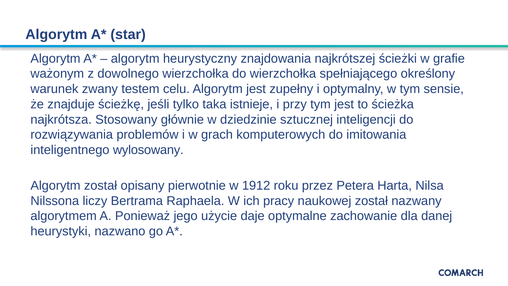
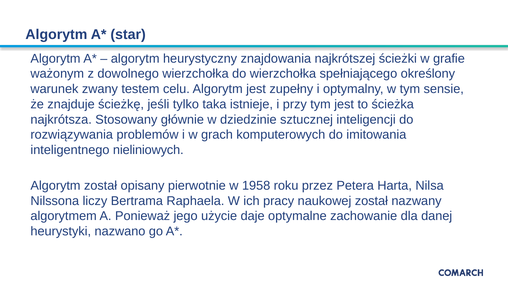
wylosowany: wylosowany -> nieliniowych (148, 150)
1912: 1912 -> 1958 (256, 185)
